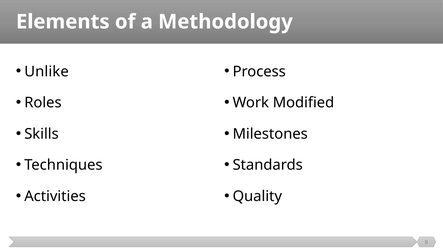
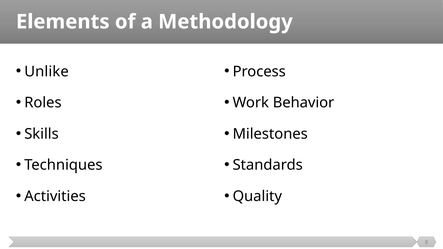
Modified: Modified -> Behavior (304, 103)
